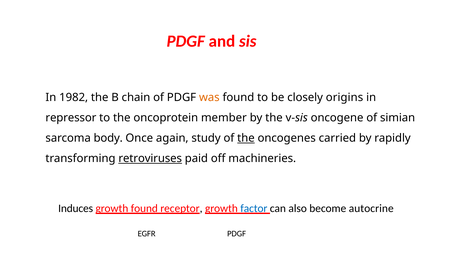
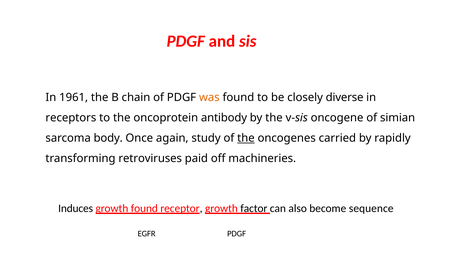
1982: 1982 -> 1961 (74, 97)
origins: origins -> diverse (345, 97)
repressor: repressor -> receptors (71, 117)
member: member -> antibody (224, 117)
retroviruses underline: present -> none (150, 158)
factor colour: blue -> black (254, 208)
autocrine: autocrine -> sequence (371, 208)
